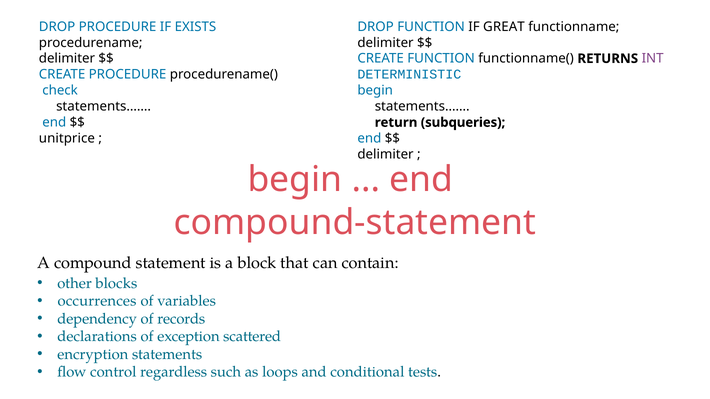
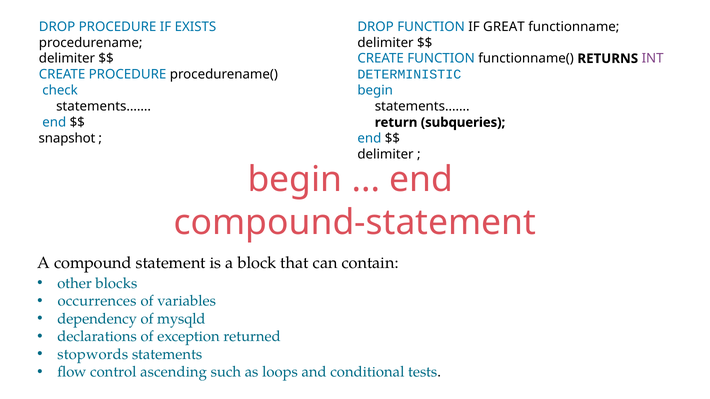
unitprice: unitprice -> snapshot (67, 139)
records: records -> mysqld (181, 319)
scattered: scattered -> returned (252, 337)
encryption: encryption -> stopwords (93, 355)
regardless: regardless -> ascending (174, 372)
